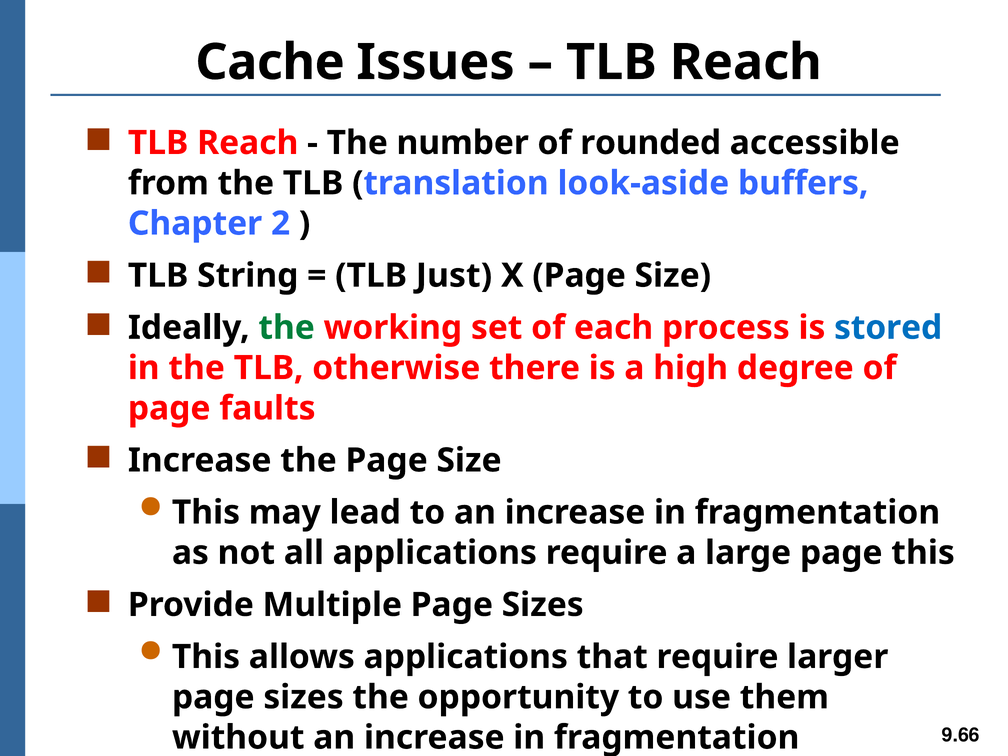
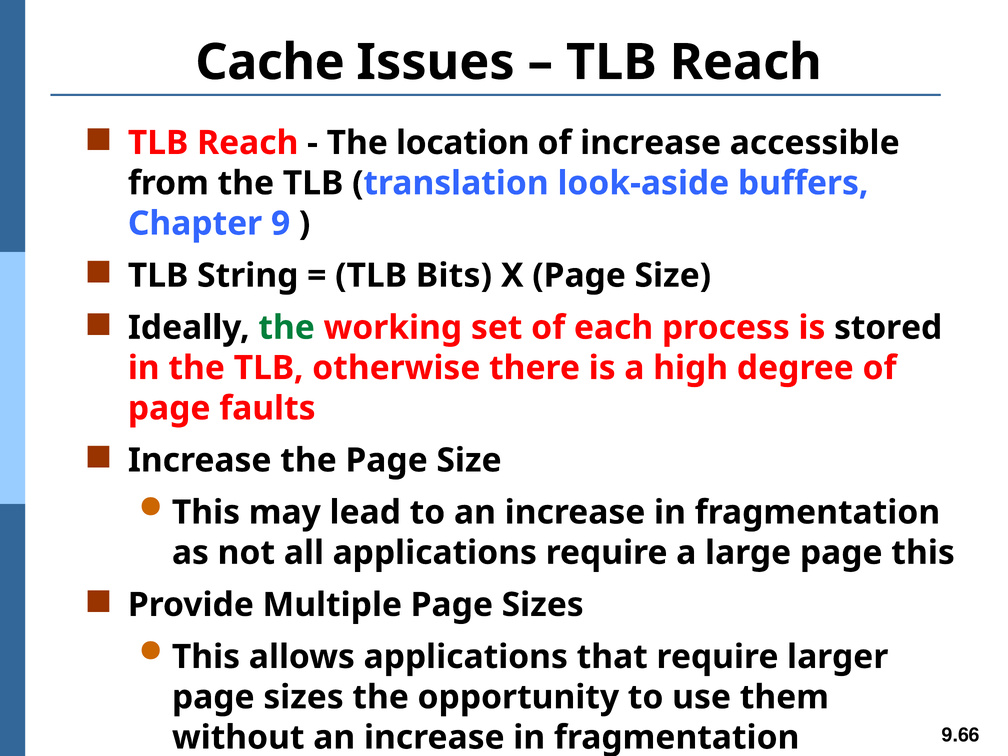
number: number -> location (463, 143)
of rounded: rounded -> increase (651, 143)
2: 2 -> 9 (281, 224)
Just: Just -> Bits (454, 276)
stored colour: blue -> black (888, 328)
